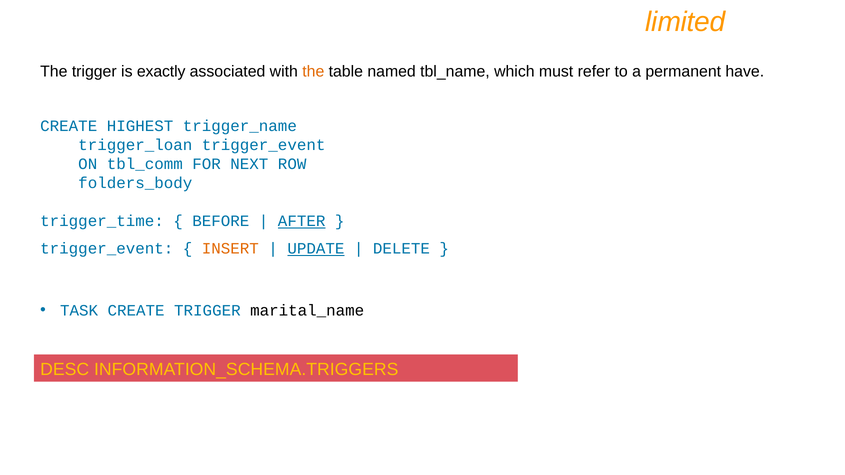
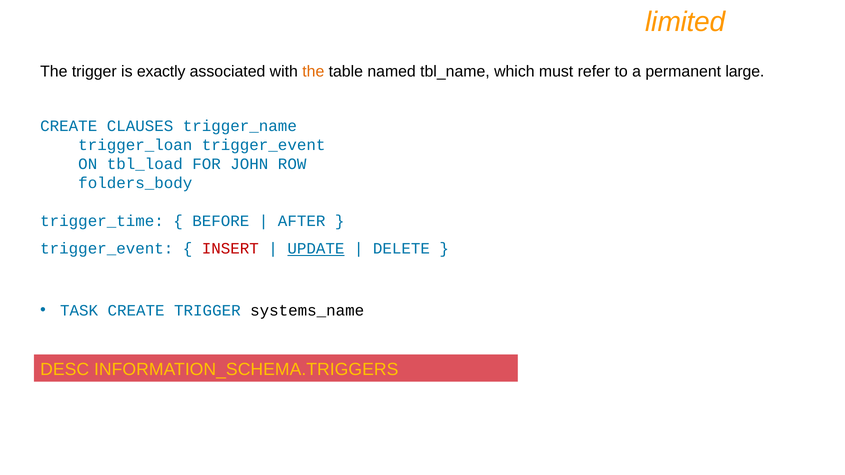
have: have -> large (745, 72)
HIGHEST: HIGHEST -> CLAUSES (140, 126)
tbl_comm: tbl_comm -> tbl_load (145, 164)
NEXT: NEXT -> JOHN (249, 164)
AFTER underline: present -> none (302, 221)
INSERT colour: orange -> red (230, 249)
marital_name: marital_name -> systems_name (307, 311)
